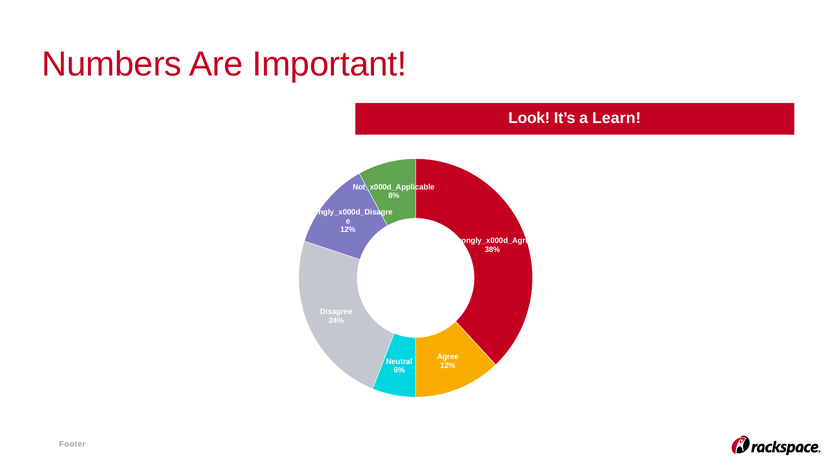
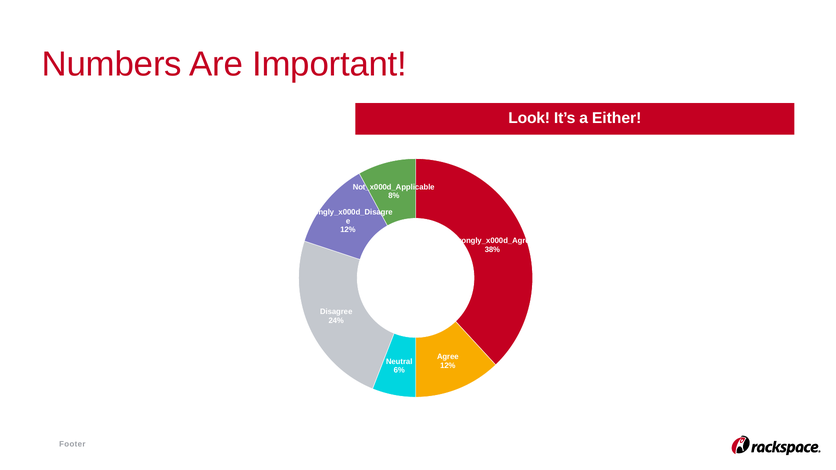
Learn: Learn -> Either (617, 118)
